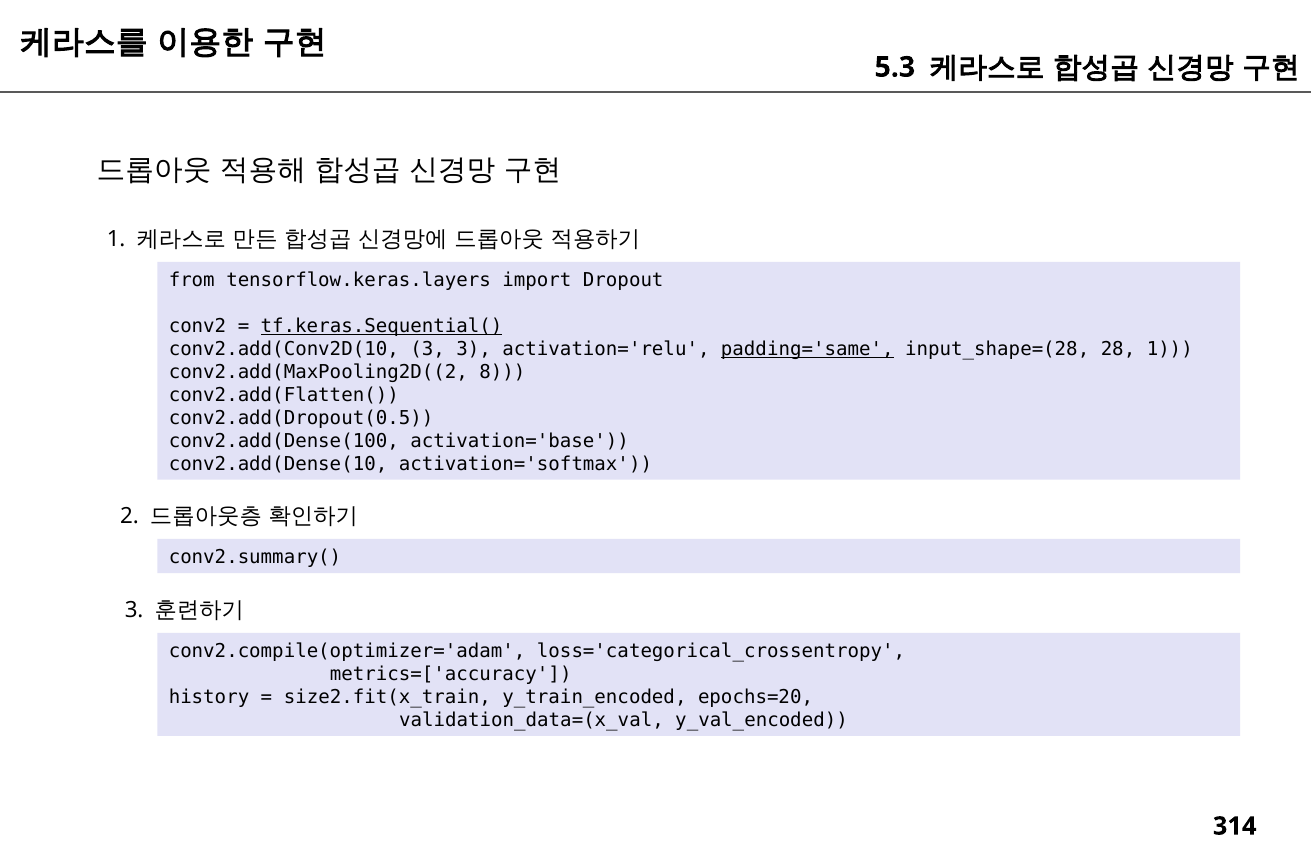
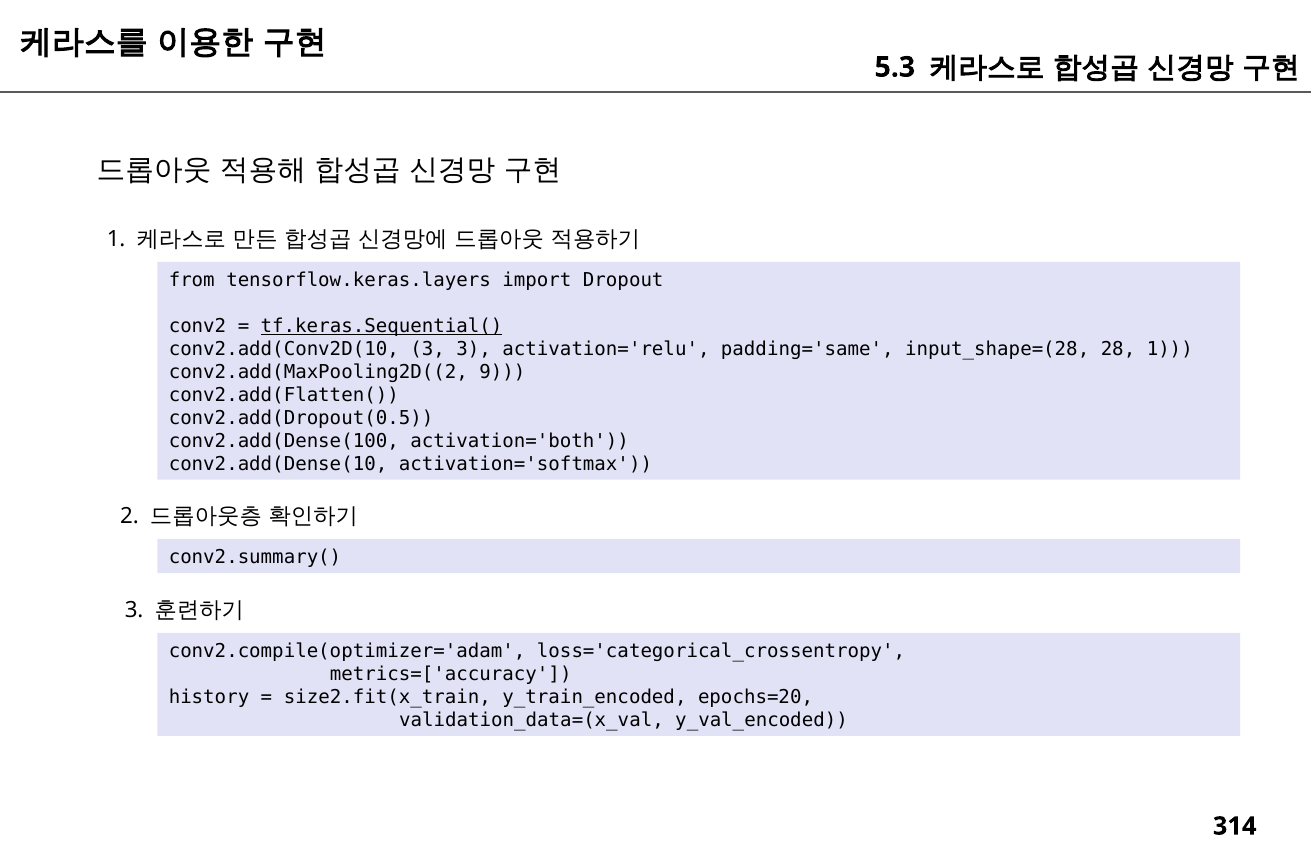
padding='same underline: present -> none (807, 349)
8: 8 -> 9 (502, 372)
activation='base: activation='base -> activation='both (520, 441)
